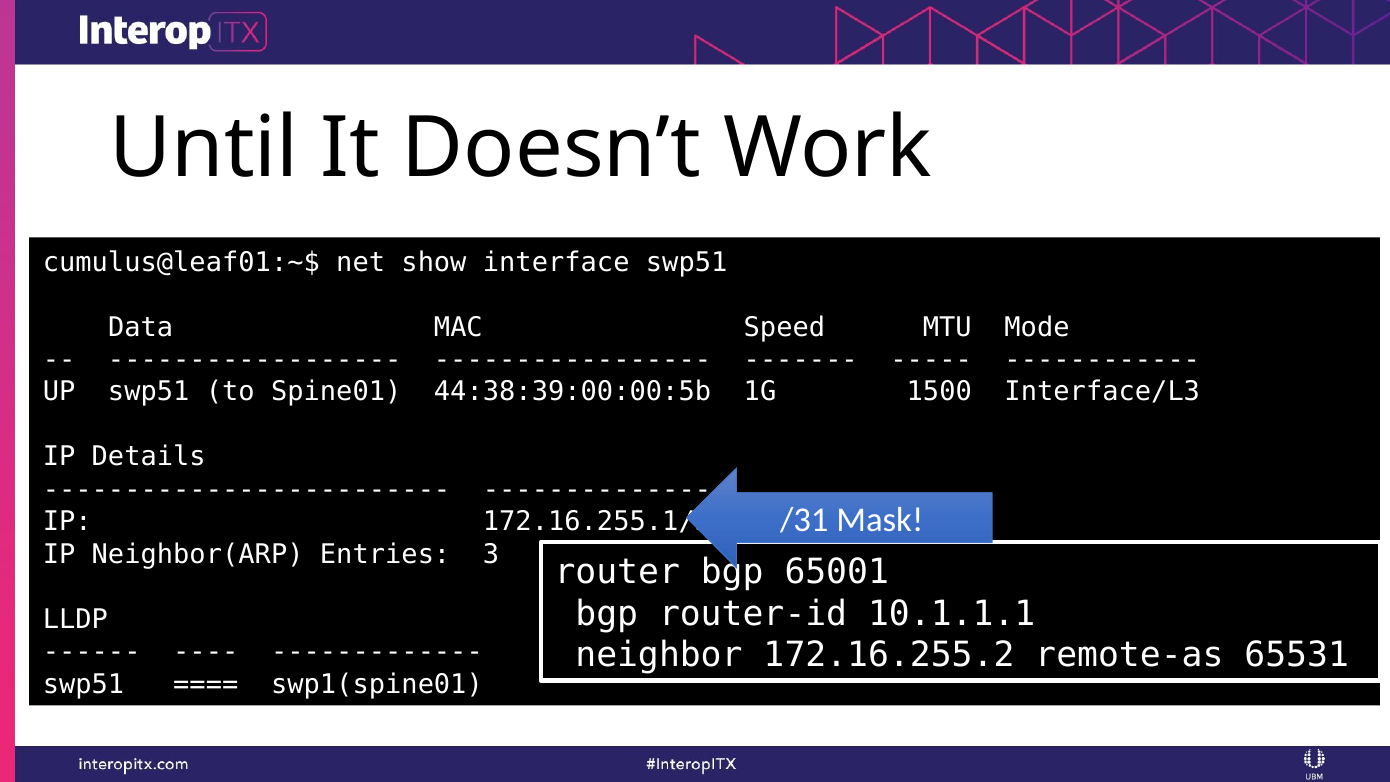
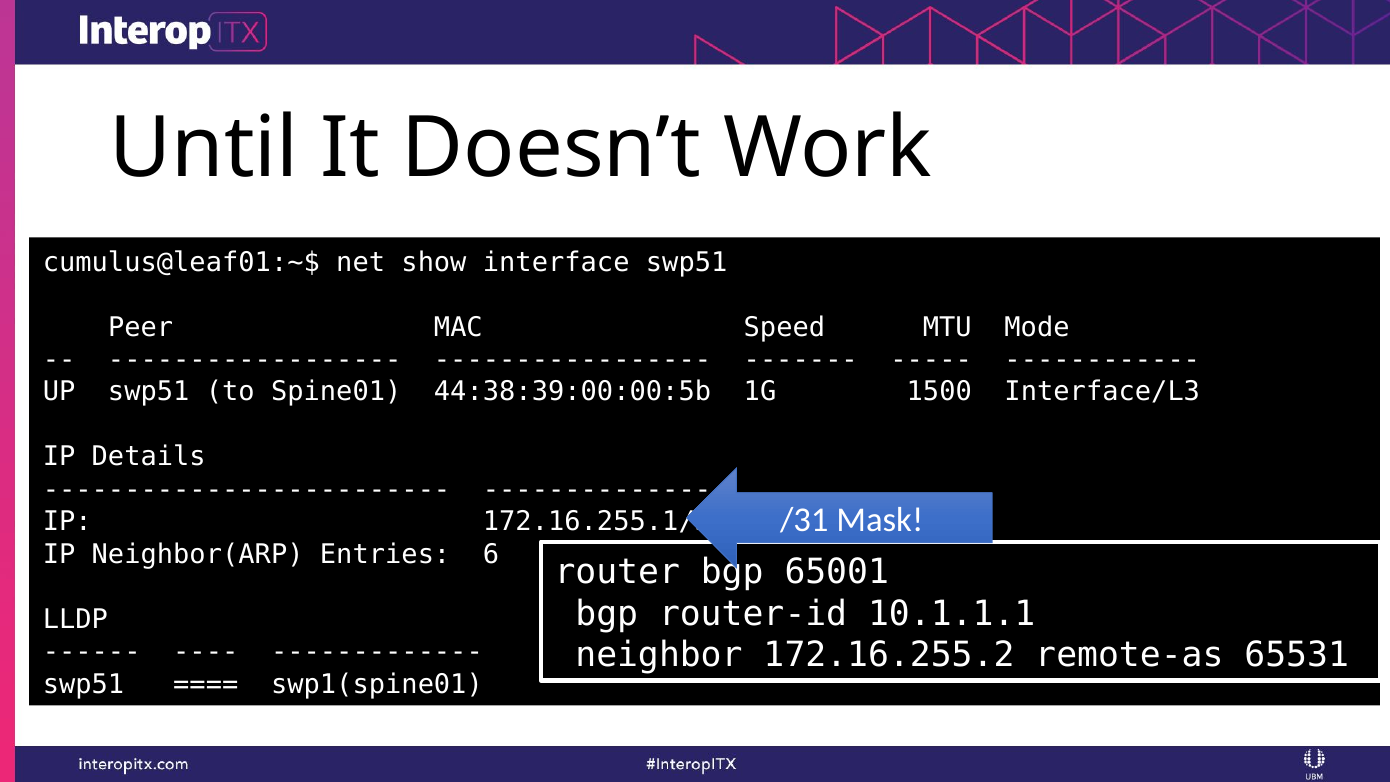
Data: Data -> Peer (141, 327)
3: 3 -> 6 (491, 554)
